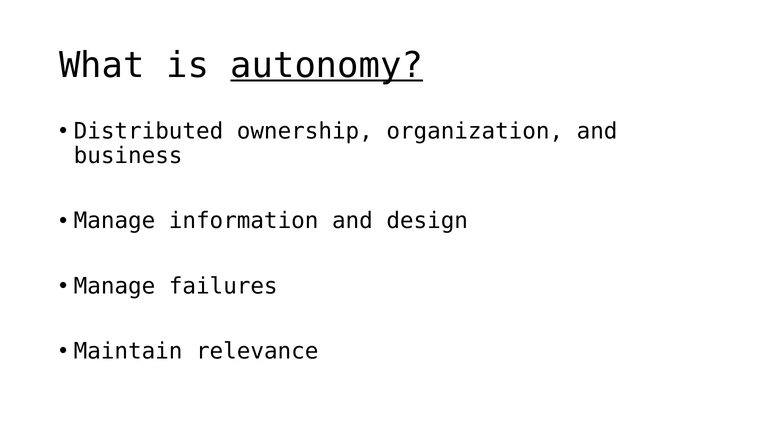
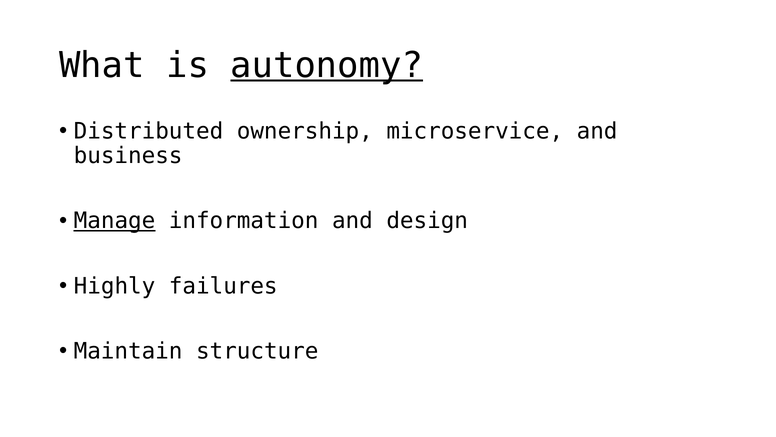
organization: organization -> microservice (475, 131)
Manage underline: none -> present (115, 221)
Manage: Manage -> Highly (115, 286)
relevance: relevance -> structure (257, 351)
